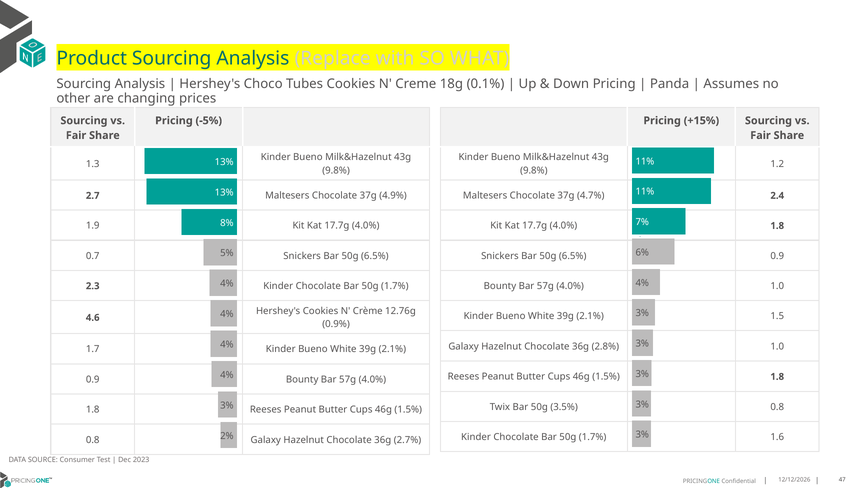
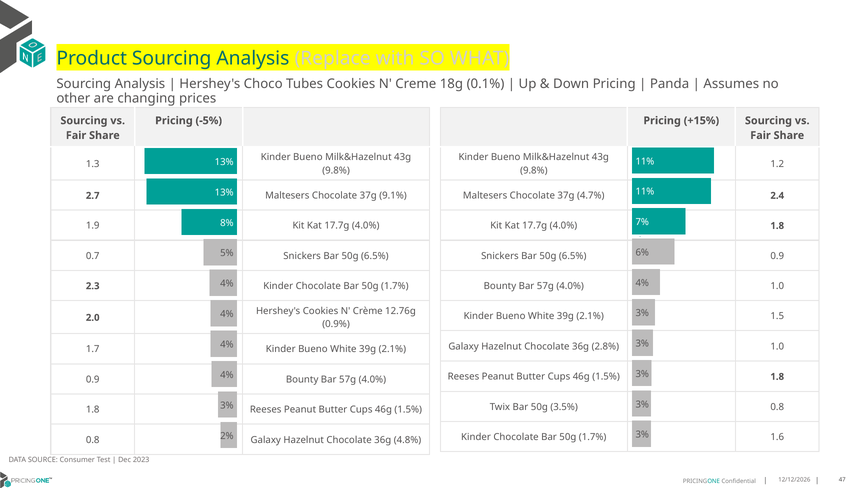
4.9%: 4.9% -> 9.1% (393, 196)
4.6: 4.6 -> 2.0 (93, 317)
2.7%: 2.7% -> 4.8% (408, 440)
